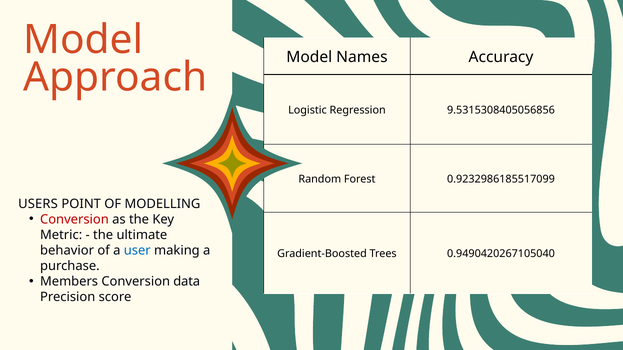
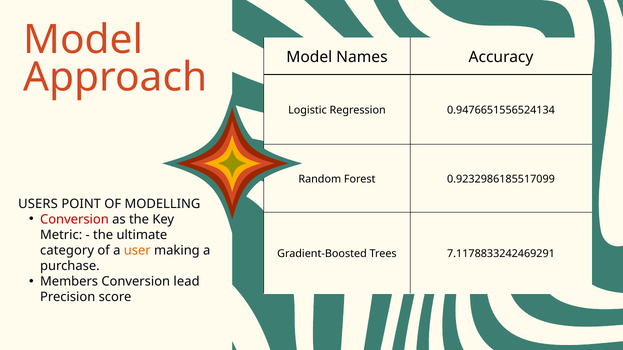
9.5315308405056856: 9.5315308405056856 -> 0.9476651556524134 (501, 110)
behavior: behavior -> category (67, 251)
user colour: blue -> orange (137, 251)
0.9490420267105040: 0.9490420267105040 -> 7.1178833242469291 (501, 254)
data: data -> lead (187, 282)
